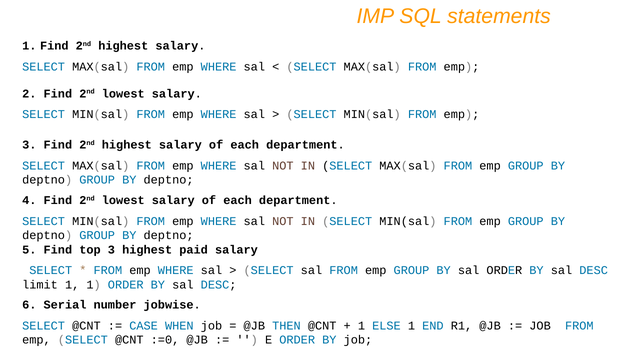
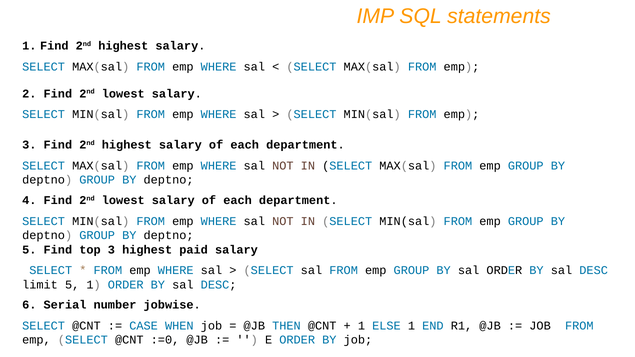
limit 1: 1 -> 5 (72, 285)
